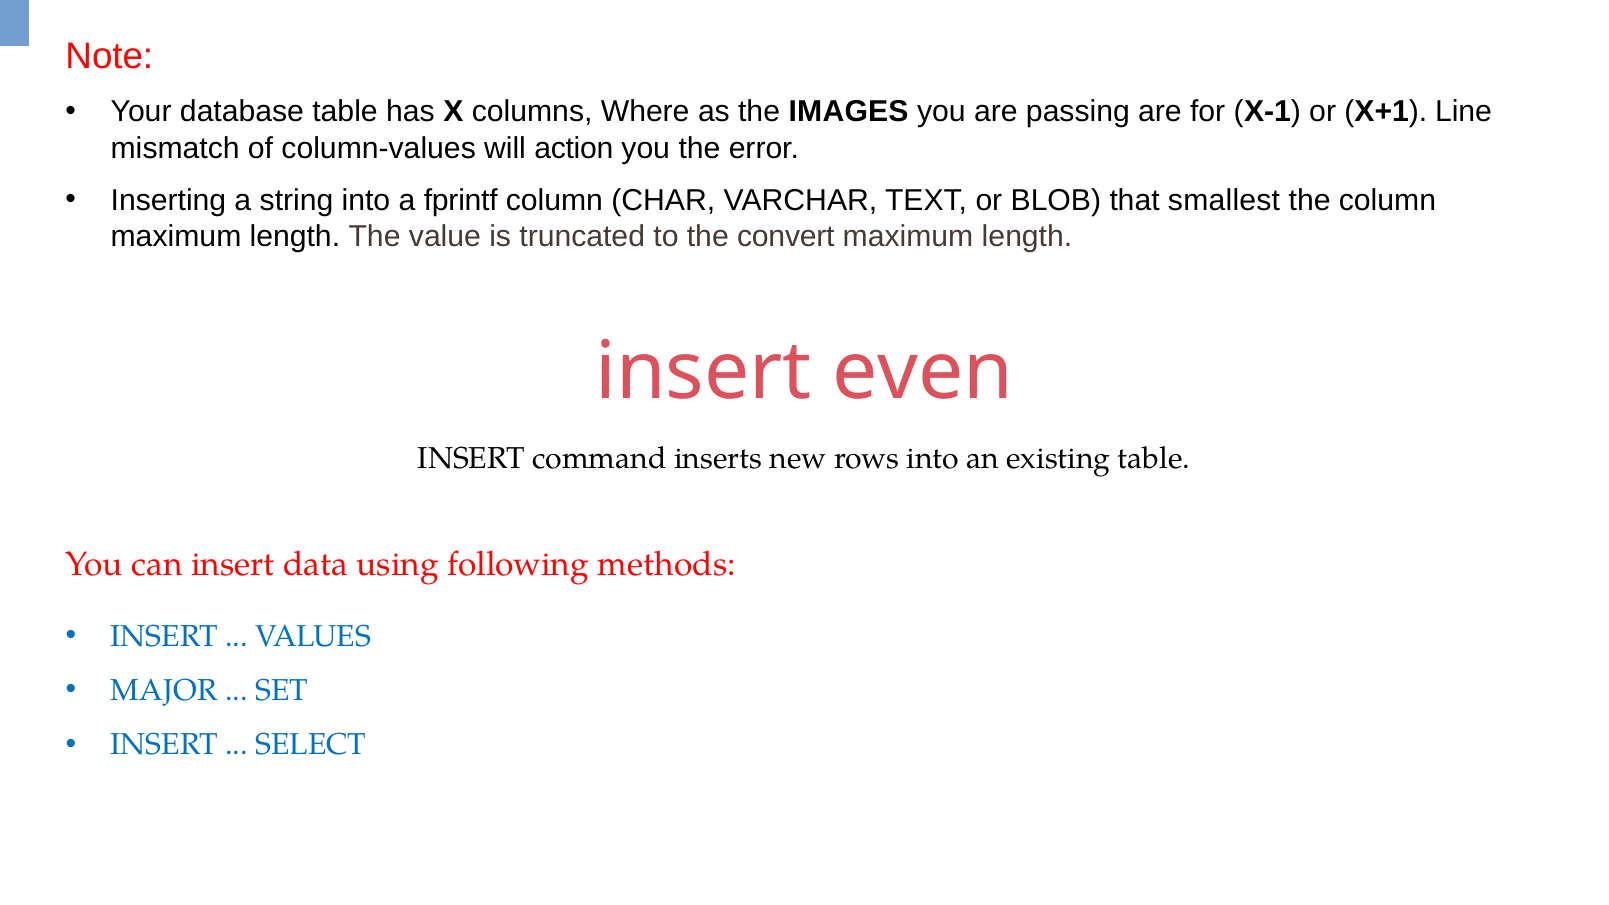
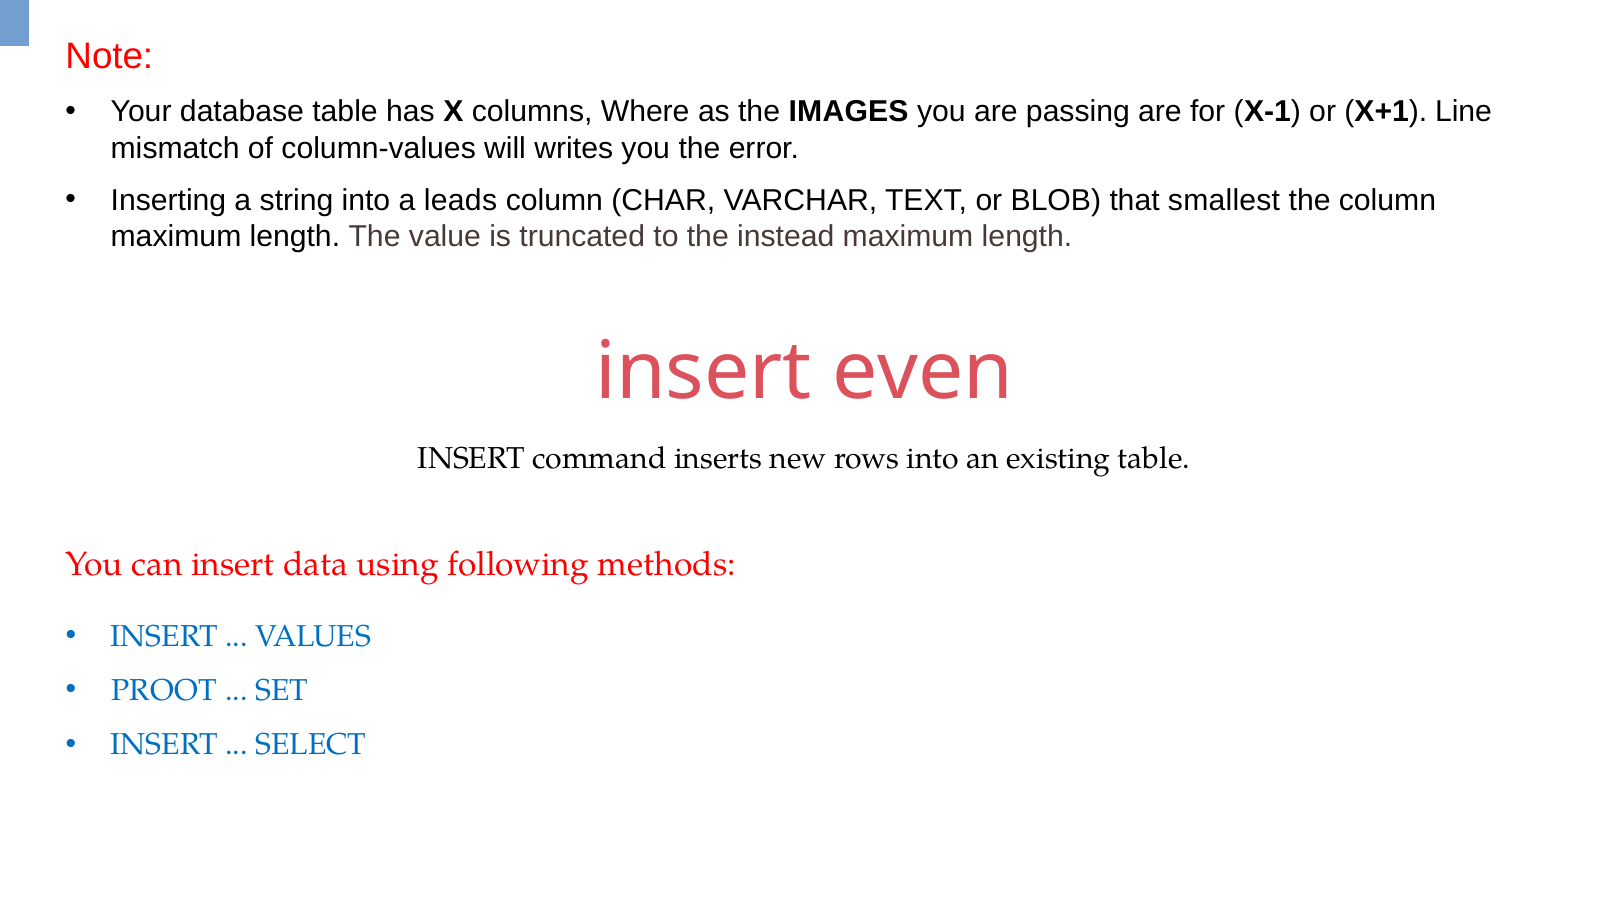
action: action -> writes (574, 148)
fprintf: fprintf -> leads (460, 200)
convert: convert -> instead (786, 237)
MAJOR: MAJOR -> PROOT (164, 690)
